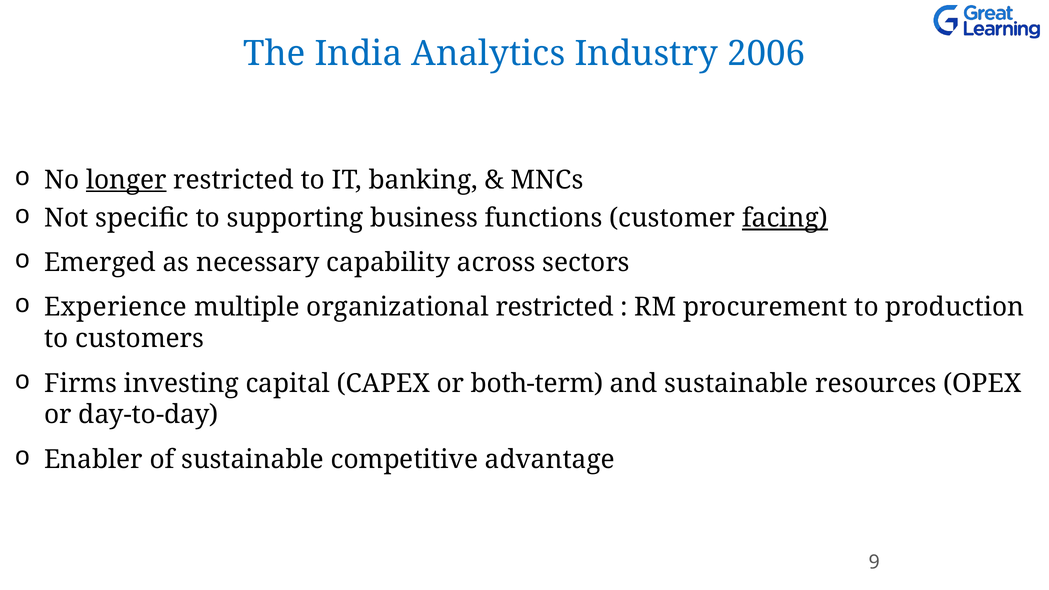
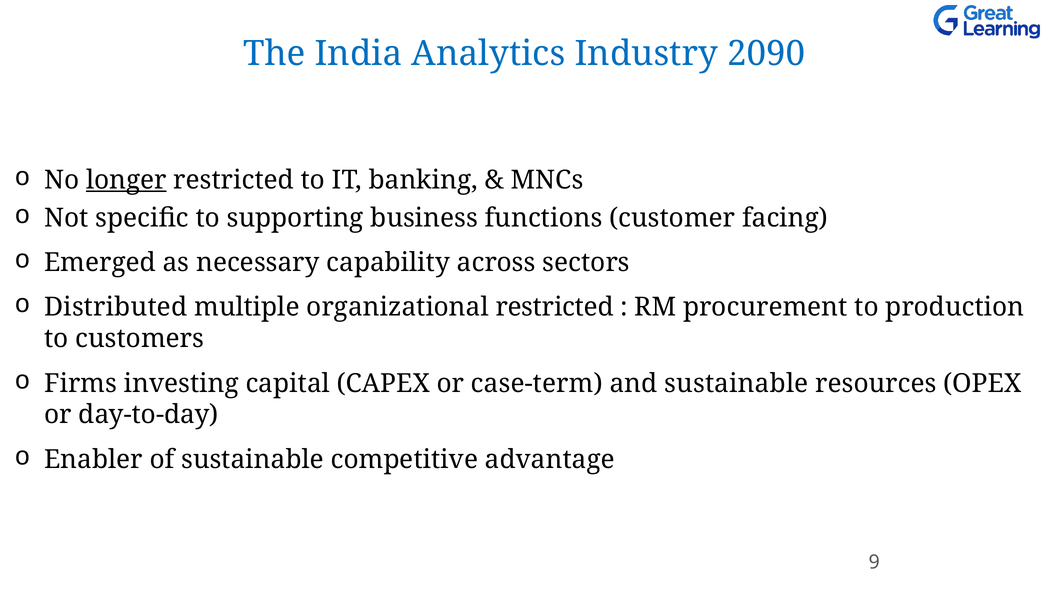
2006: 2006 -> 2090 (766, 54)
facing underline: present -> none (785, 218)
Experience: Experience -> Distributed (116, 307)
both-term: both-term -> case-term (537, 383)
